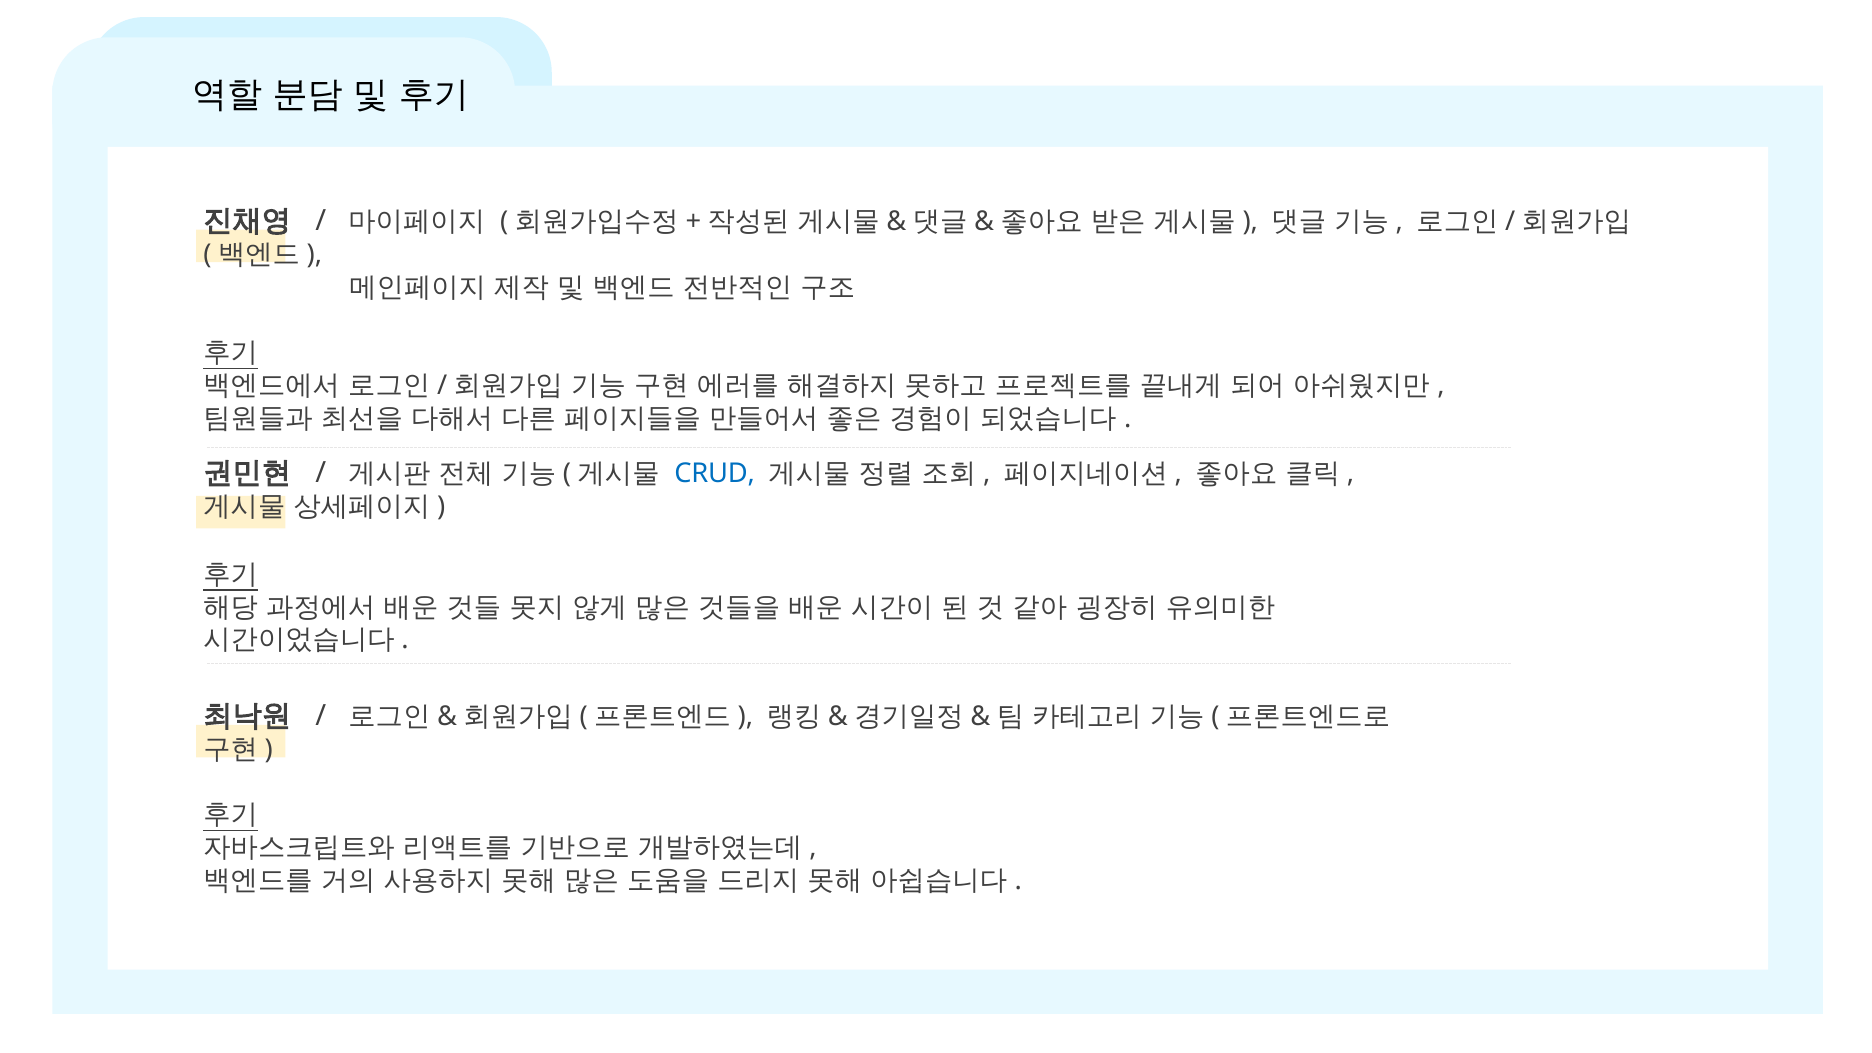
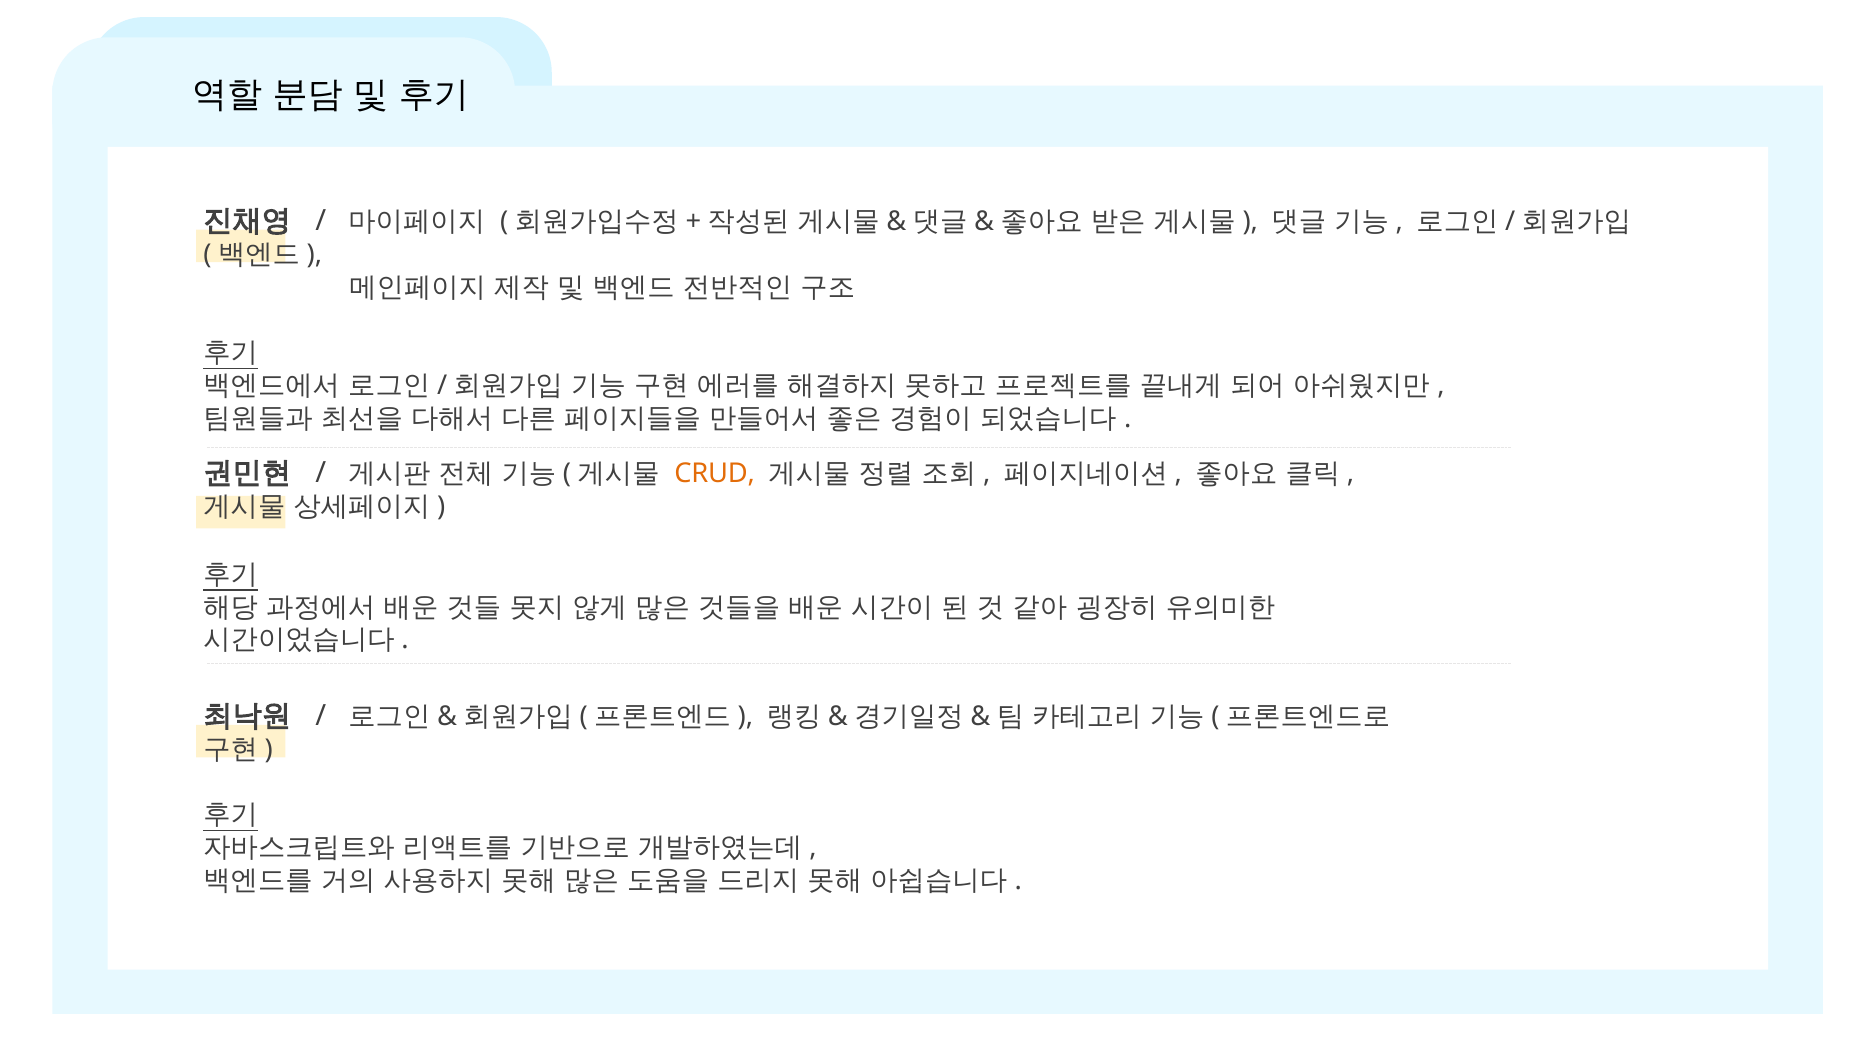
CRUD colour: blue -> orange (715, 473)
